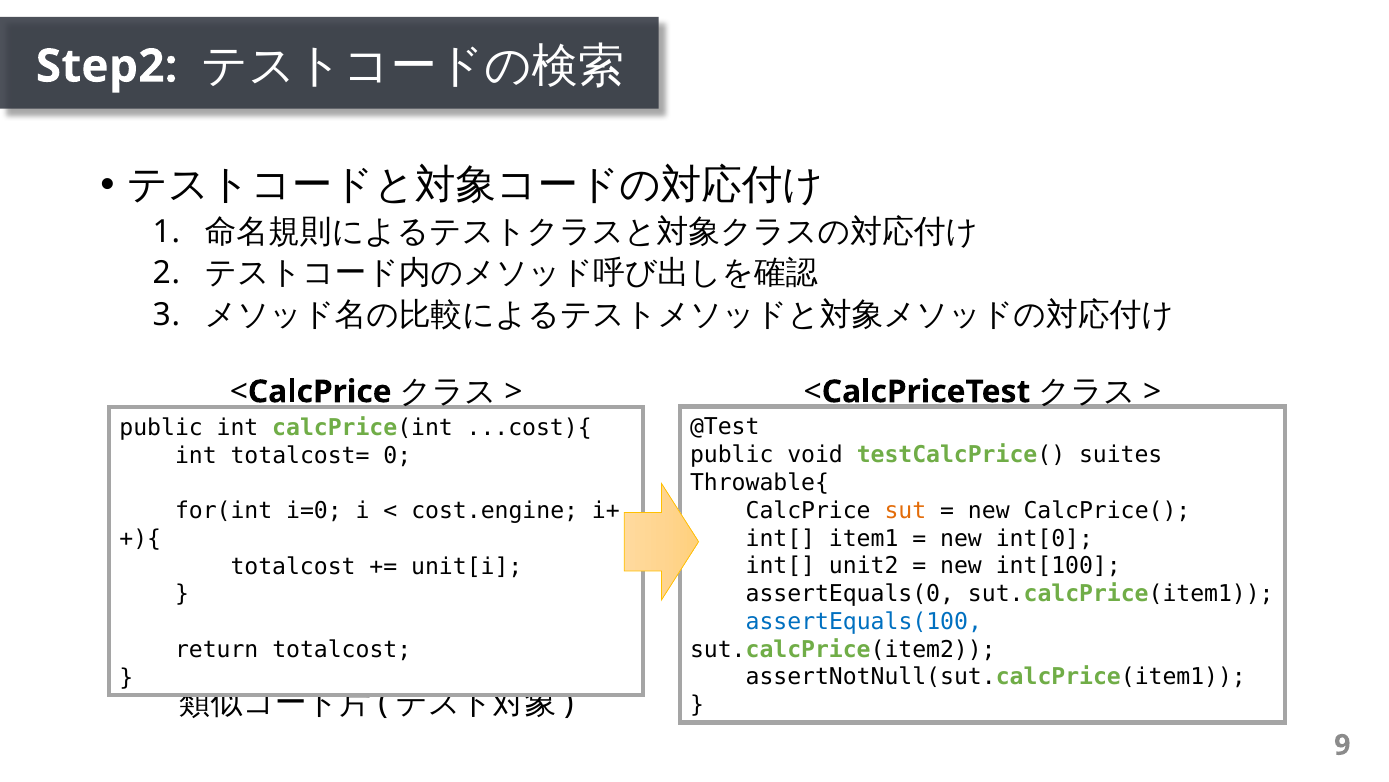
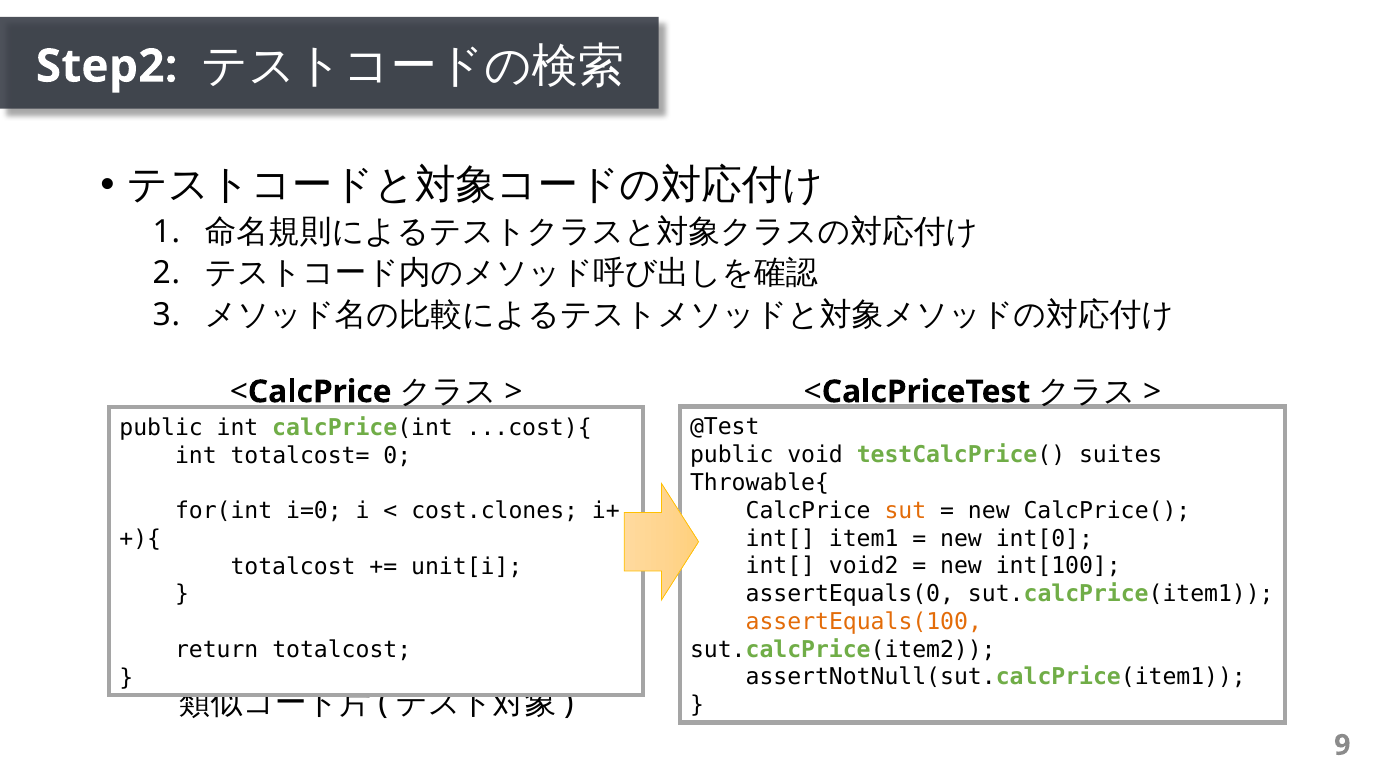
cost.engine: cost.engine -> cost.clones (495, 510)
unit2: unit2 -> void2 (864, 566)
assertEquals(100 colour: blue -> orange (864, 621)
